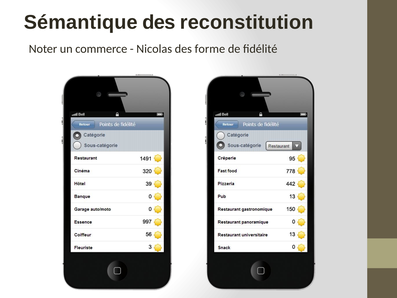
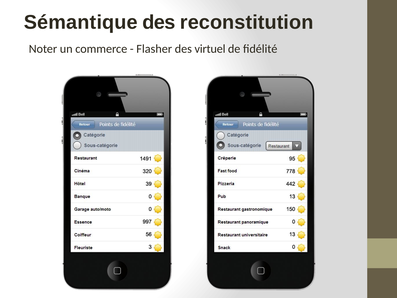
Nicolas: Nicolas -> Flasher (154, 49)
forme: forme -> virtuel (210, 49)
